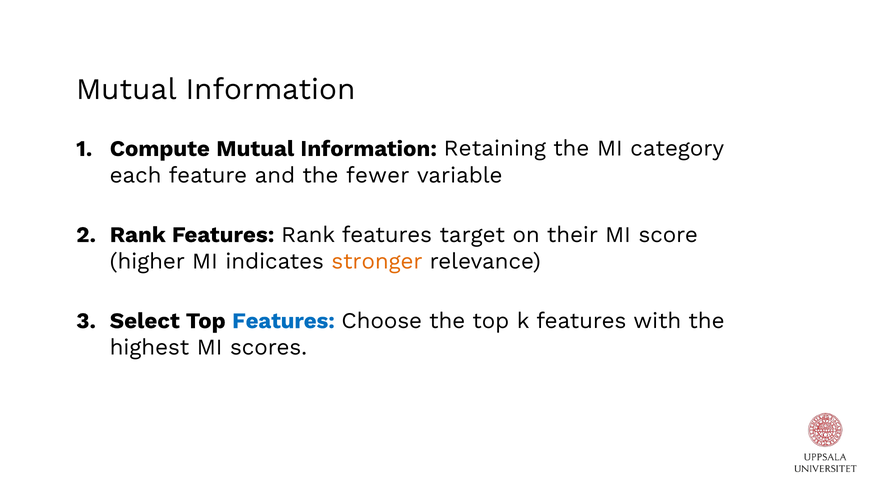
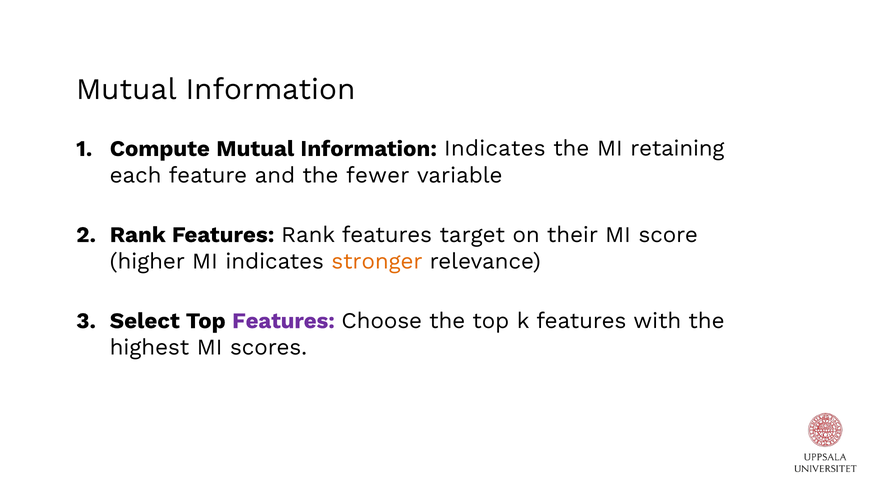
Information Retaining: Retaining -> Indicates (495, 149)
category: category -> retaining (677, 149)
Features colour: blue -> purple (284, 321)
